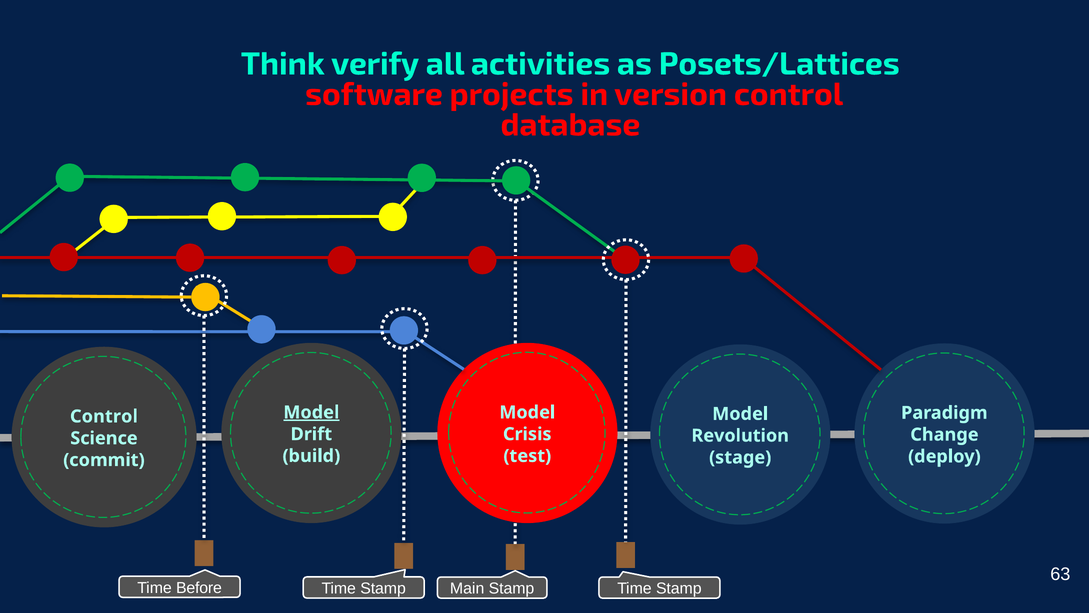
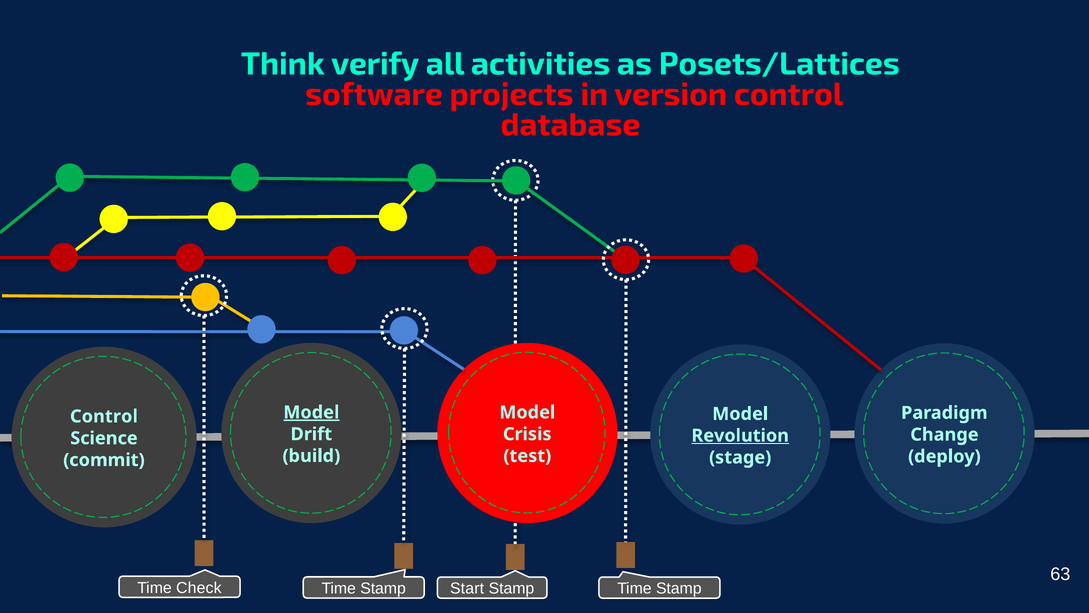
Revolution underline: none -> present (740, 435)
Before: Before -> Check (199, 587)
Main: Main -> Start (467, 588)
